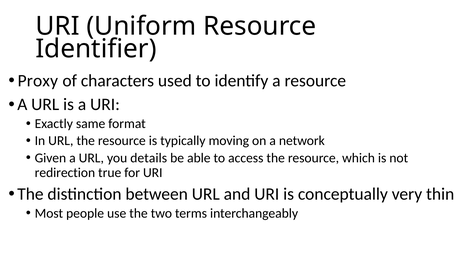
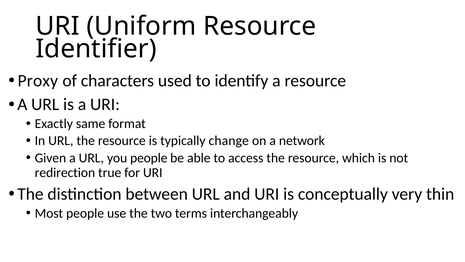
moving: moving -> change (229, 141)
you details: details -> people (149, 158)
